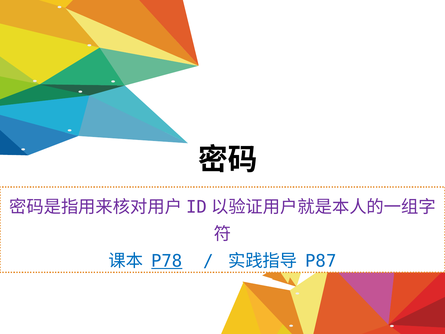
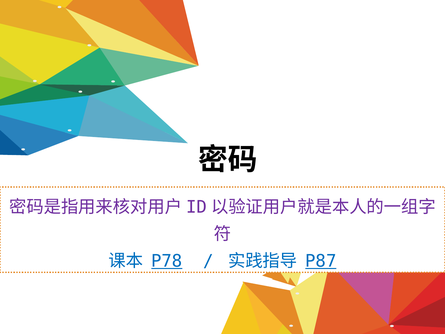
P87 underline: none -> present (321, 261)
